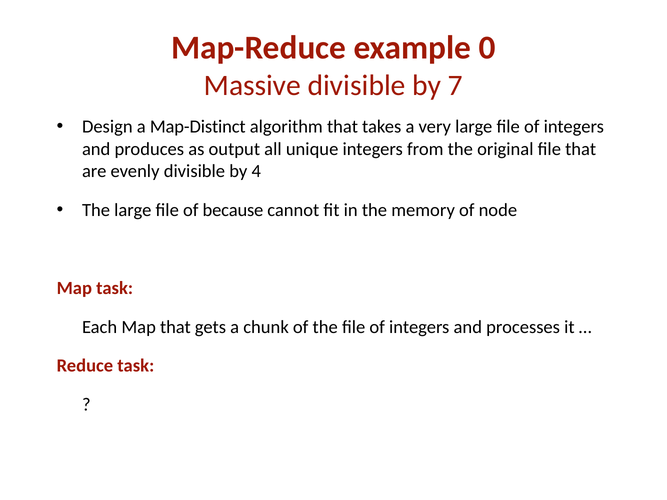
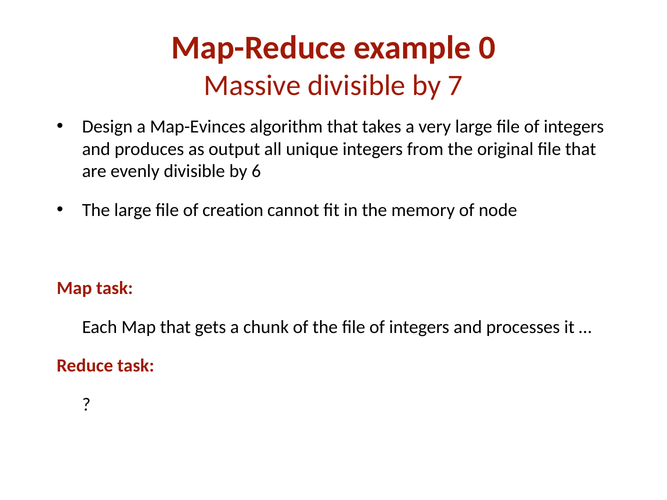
Map-Distinct: Map-Distinct -> Map-Evinces (198, 127)
4: 4 -> 6 (256, 171)
because: because -> creation (233, 210)
